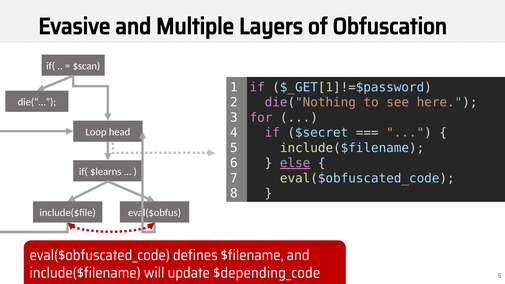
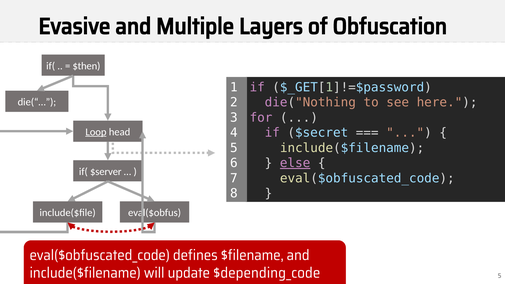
$scan: $scan -> $then (86, 66)
Loop underline: none -> present (96, 132)
$learns: $learns -> $server (106, 172)
